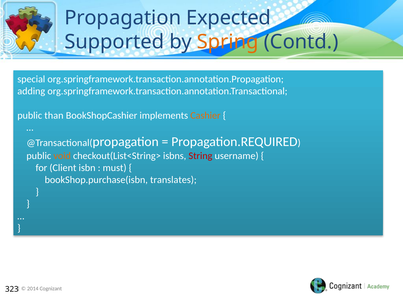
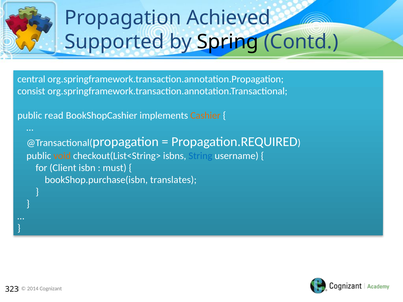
Expected: Expected -> Achieved (229, 18)
Spring colour: orange -> black (228, 42)
special: special -> central (31, 79)
adding: adding -> consist (31, 91)
than: than -> read (54, 116)
String colour: red -> blue (200, 156)
